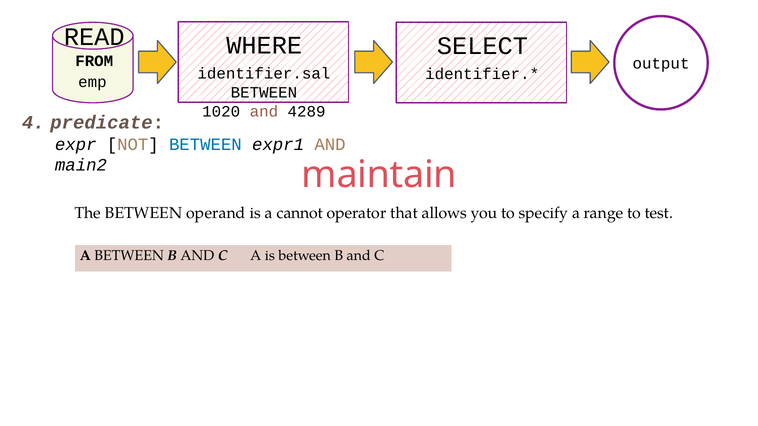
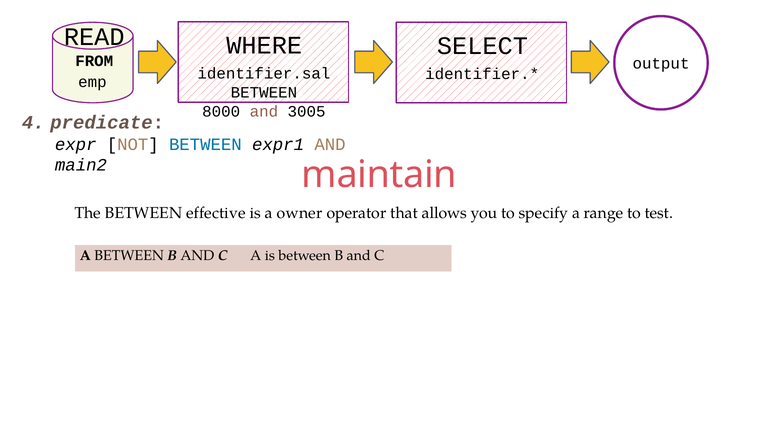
1020: 1020 -> 8000 (221, 112)
4289: 4289 -> 3005 (307, 112)
operand: operand -> effective (216, 213)
cannot: cannot -> owner (300, 213)
